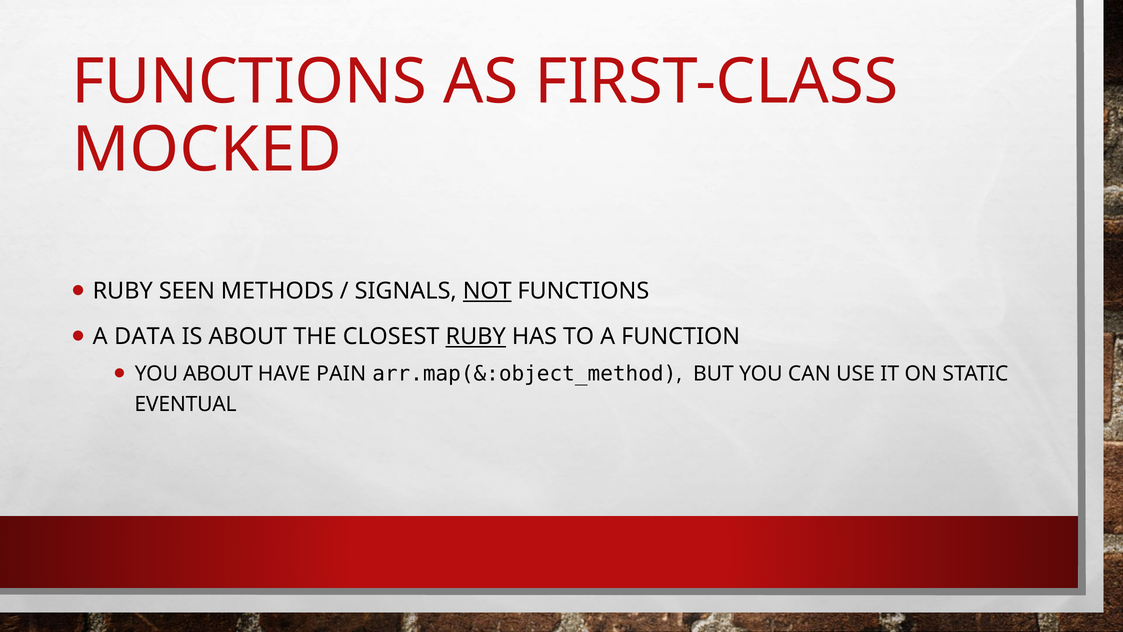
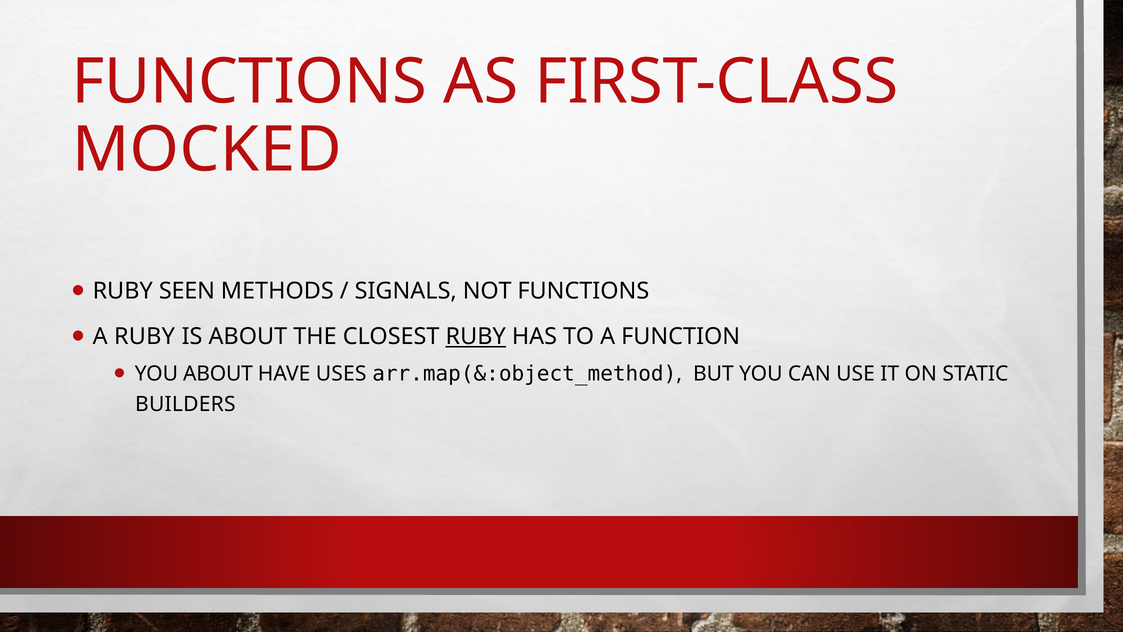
NOT underline: present -> none (487, 291)
A DATA: DATA -> RUBY (144, 336)
PAIN: PAIN -> USES (341, 374)
EVENTUAL: EVENTUAL -> BUILDERS (185, 404)
